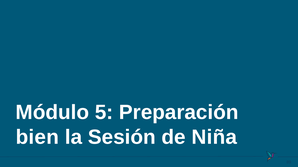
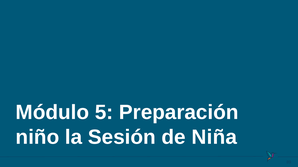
bien: bien -> niño (37, 138)
